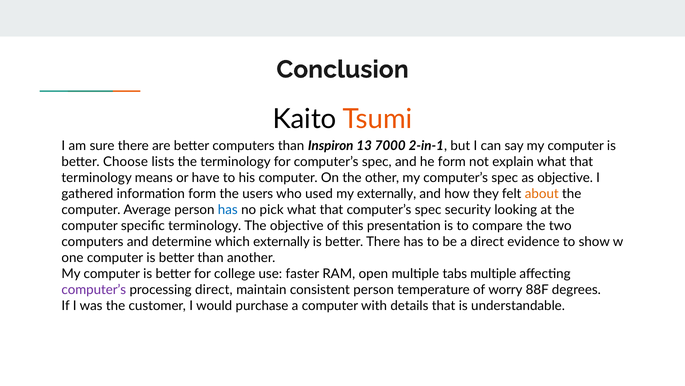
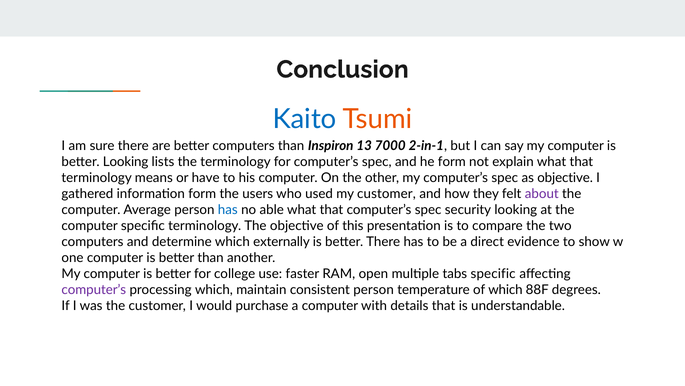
Kaito colour: black -> blue (305, 119)
better Choose: Choose -> Looking (126, 161)
my externally: externally -> customer (386, 193)
about colour: orange -> purple (542, 193)
pick: pick -> able (272, 209)
tabs multiple: multiple -> specific (493, 273)
processing direct: direct -> which (214, 289)
of worry: worry -> which (505, 289)
